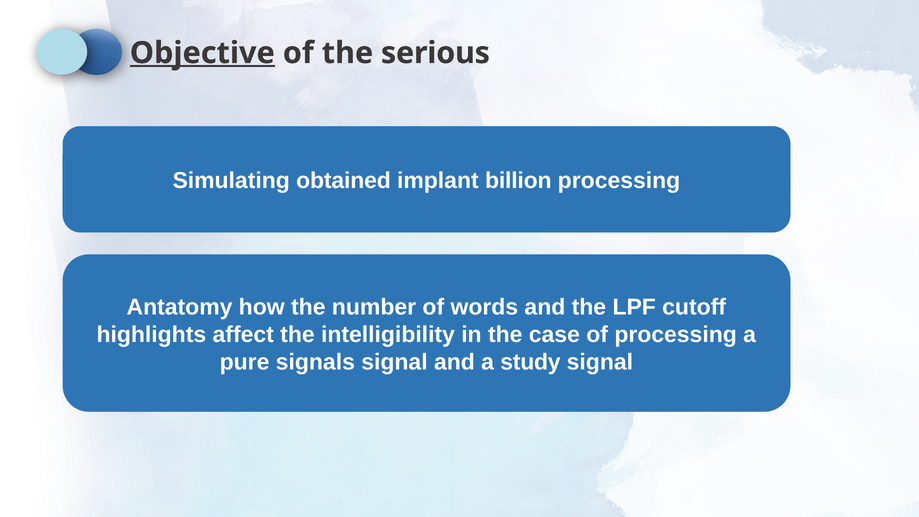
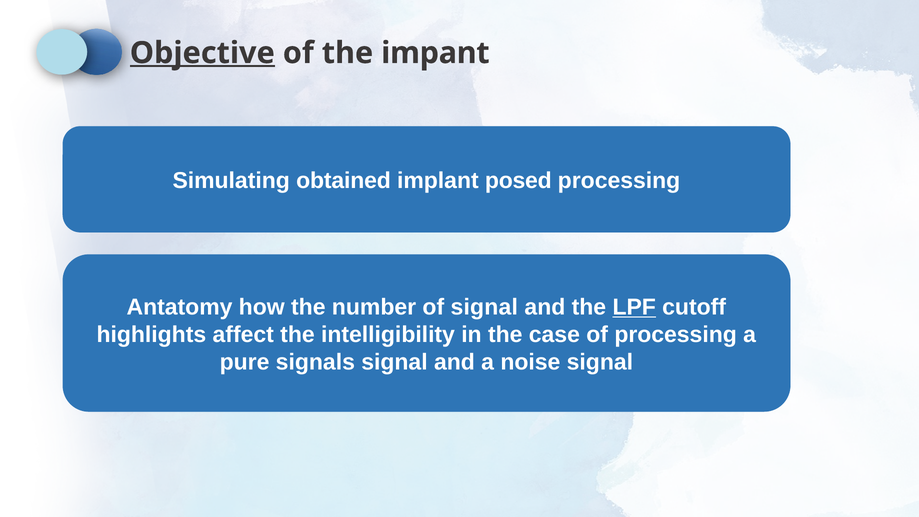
serious: serious -> impant (435, 53)
billion: billion -> posed (518, 181)
of words: words -> signal (484, 307)
LPF underline: none -> present (634, 307)
study: study -> noise (530, 362)
